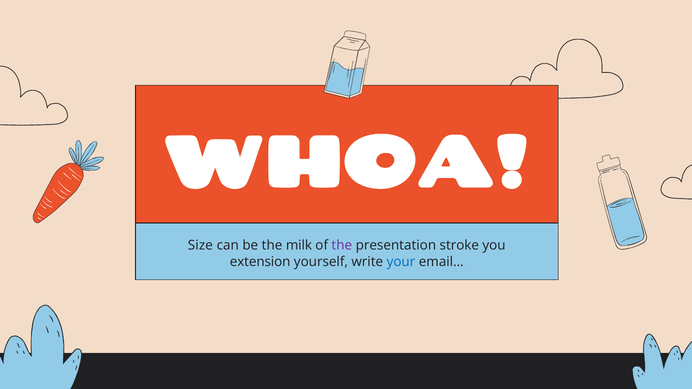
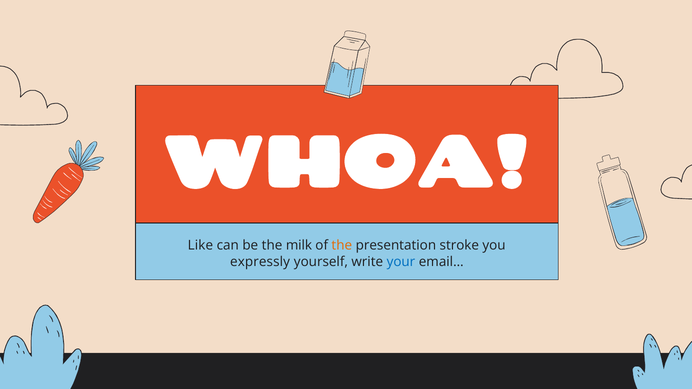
Size: Size -> Like (200, 246)
the colour: purple -> orange (342, 246)
extension: extension -> expressly (260, 262)
